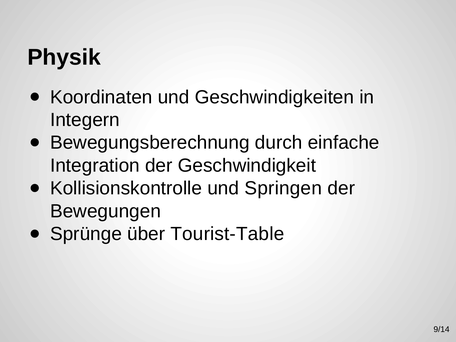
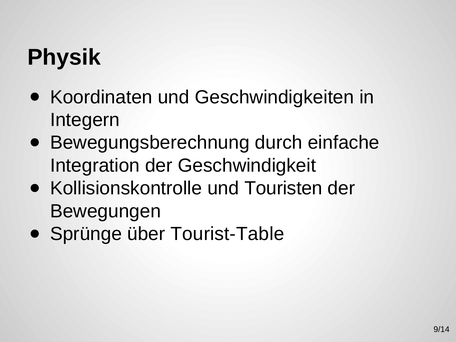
Springen: Springen -> Touristen (283, 188)
